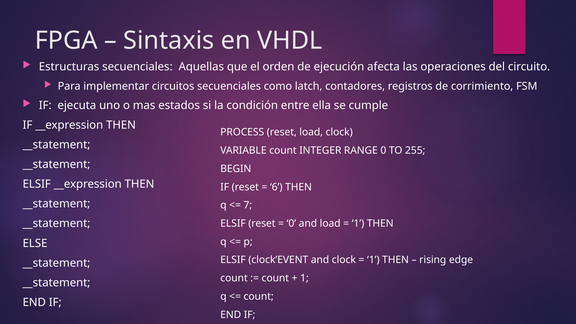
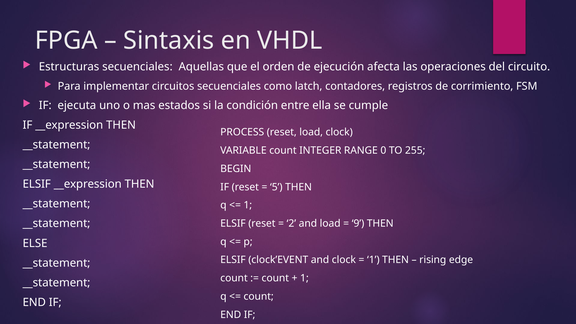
6: 6 -> 5 (276, 187)
7: 7 -> 1 (248, 205)
0: 0 -> 2 (291, 223)
1: 1 -> 9 (358, 223)
